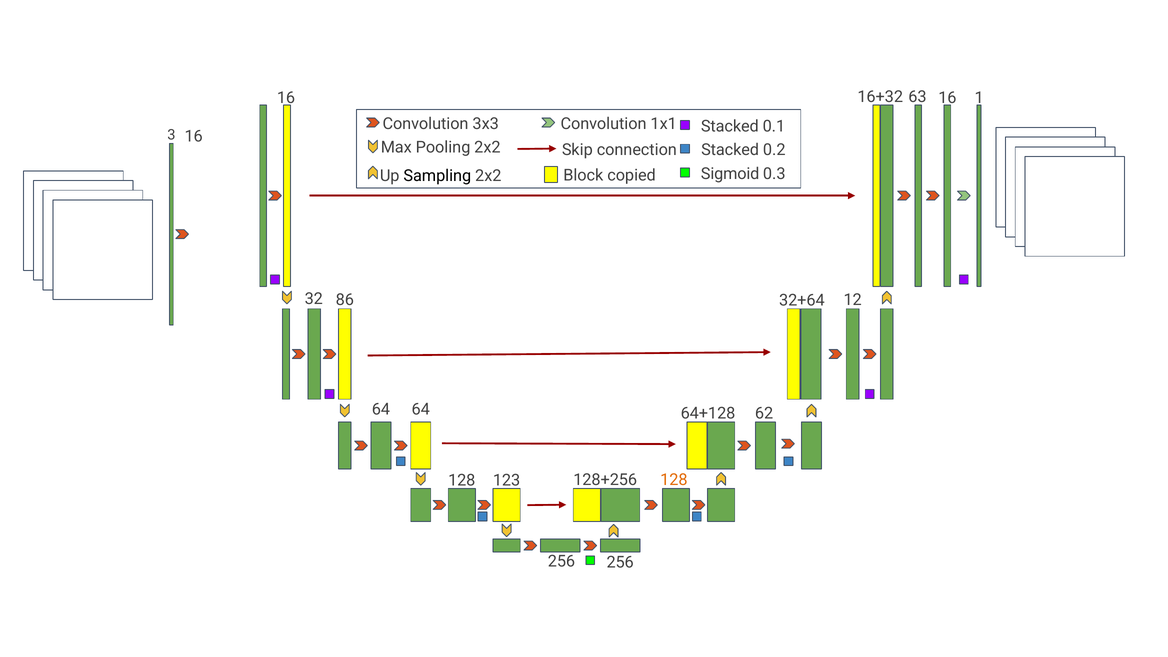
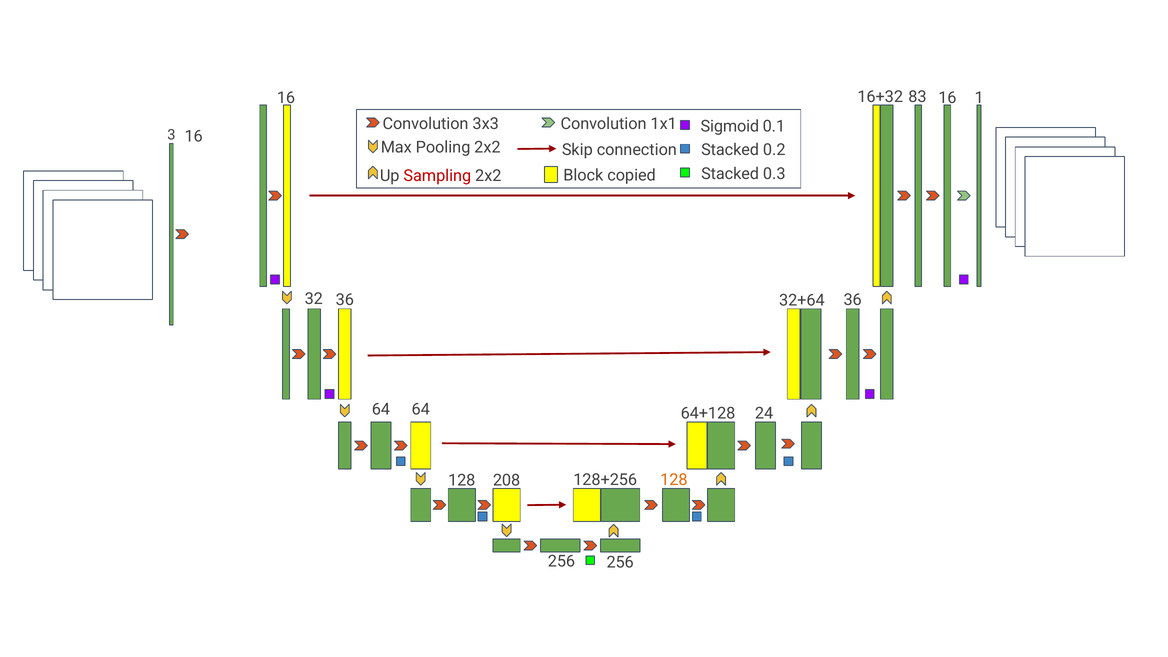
63: 63 -> 83 (917, 97)
Stacked: Stacked -> Sigmoid (730, 126)
Sigmoid: Sigmoid -> Stacked (730, 174)
Sampling colour: black -> red (437, 176)
32 86: 86 -> 36 (345, 300)
32+64 12: 12 -> 36 (853, 300)
62: 62 -> 24 (764, 414)
123: 123 -> 208 (507, 480)
